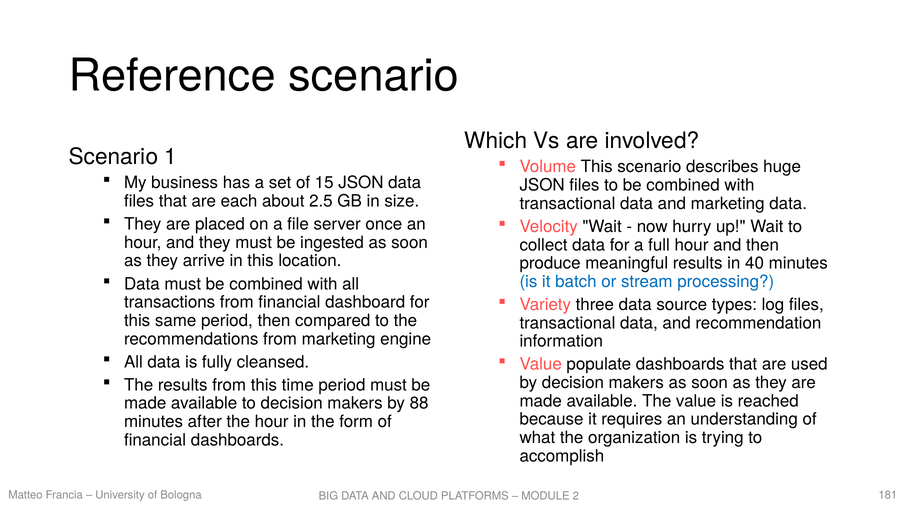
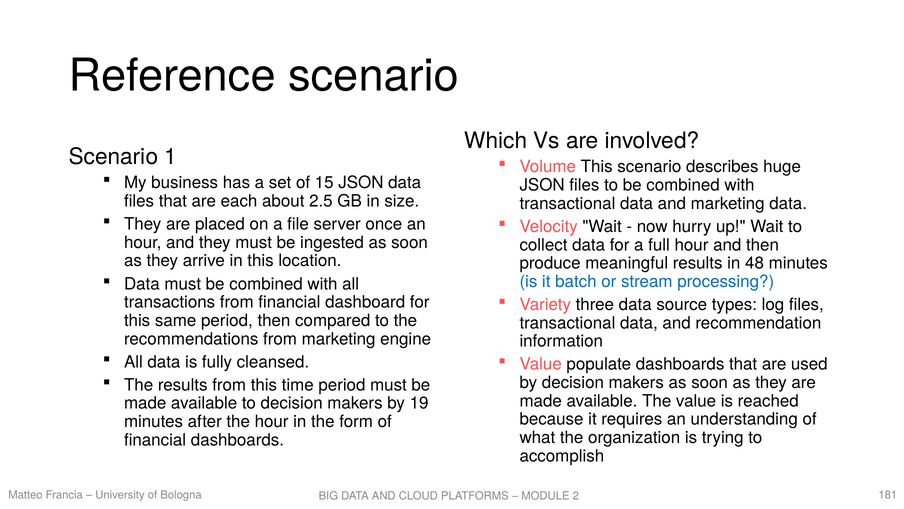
40: 40 -> 48 (755, 263)
88: 88 -> 19 (419, 403)
